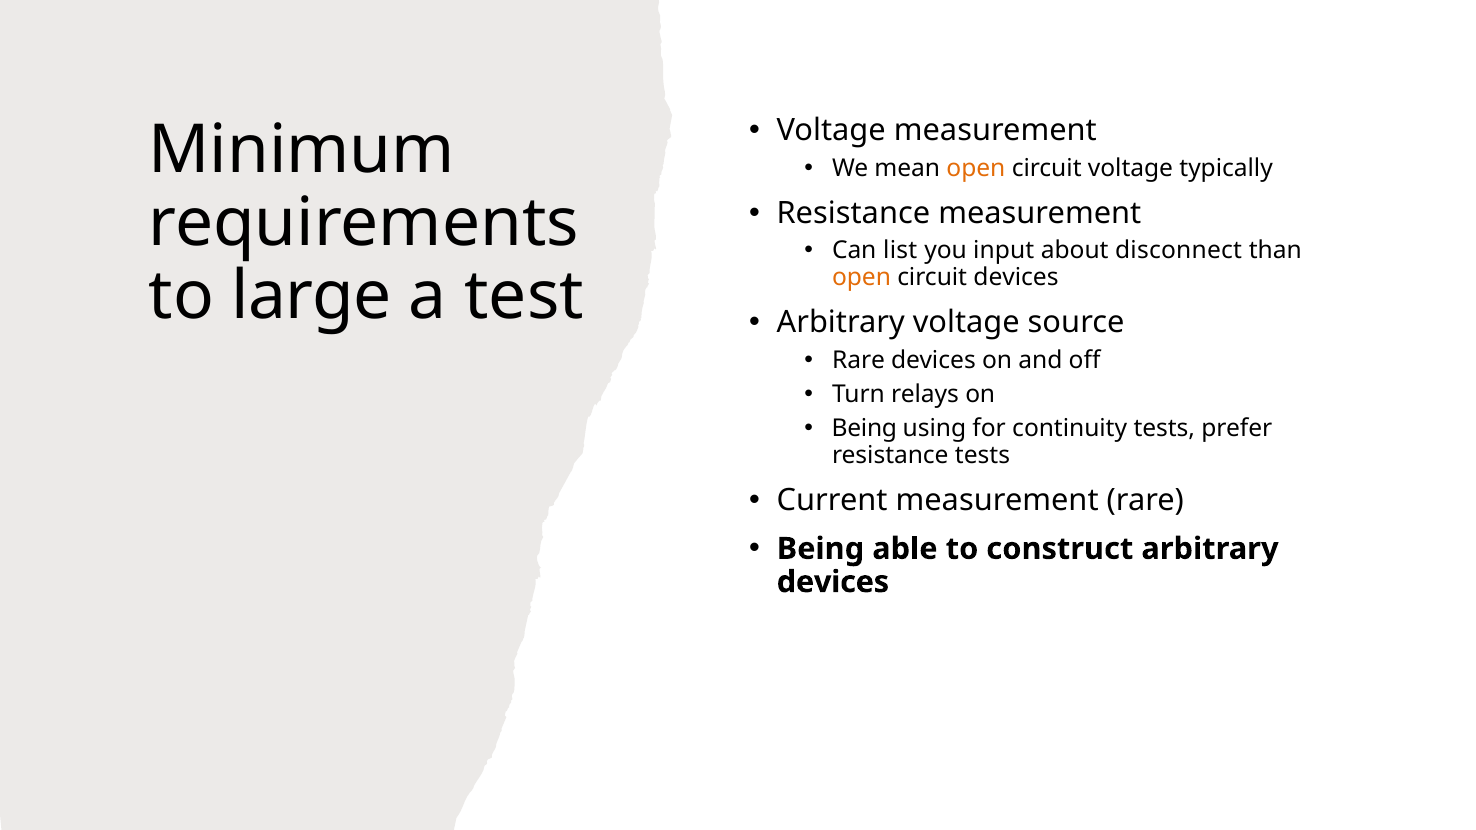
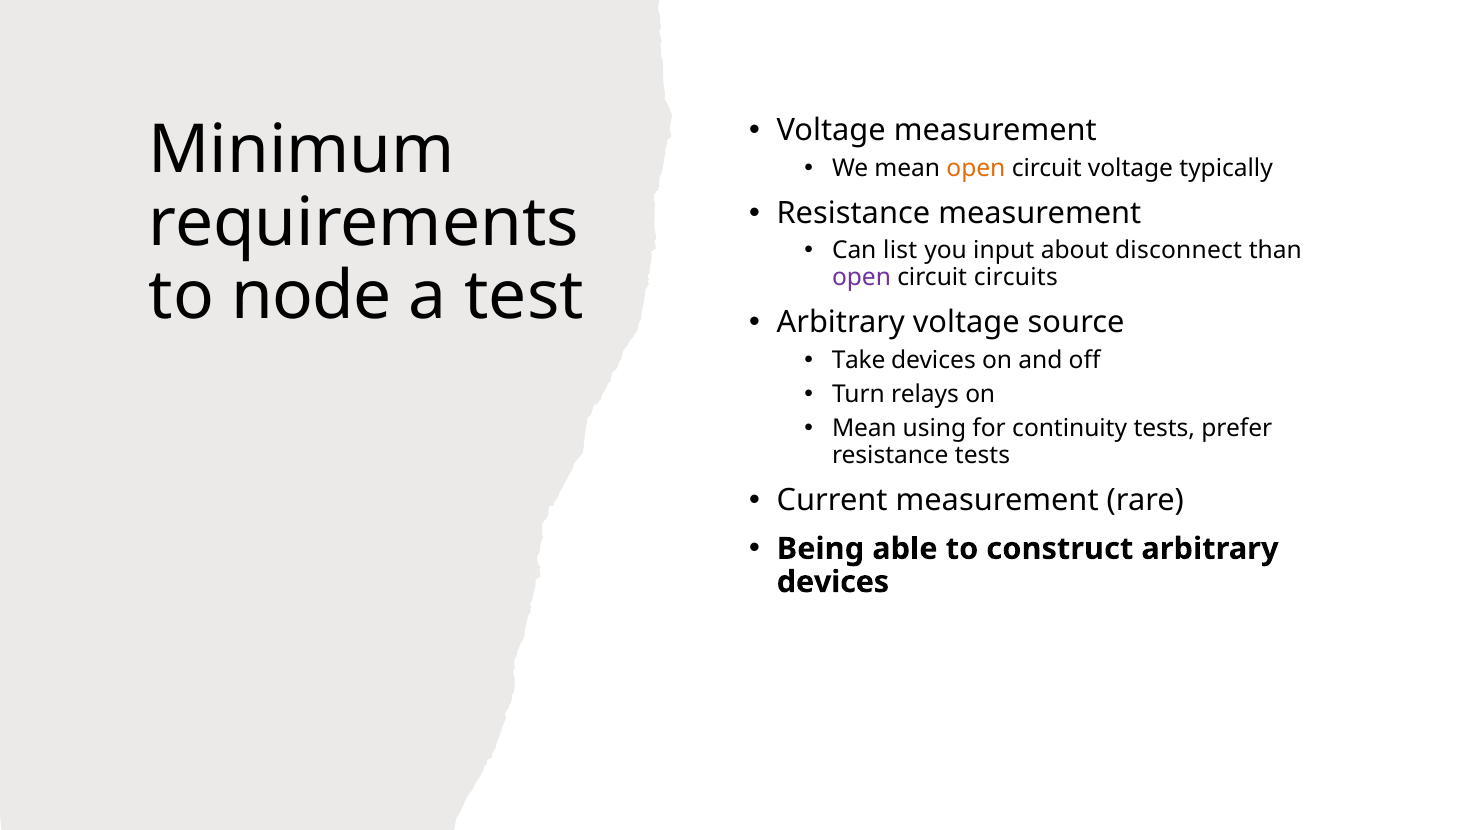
open colour: orange -> purple (862, 277)
circuit devices: devices -> circuits (1016, 277)
large: large -> node (312, 297)
Rare: Rare -> Take (859, 360)
Being: Being -> Mean (864, 429)
